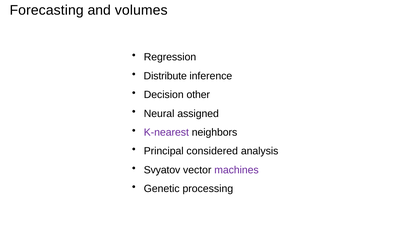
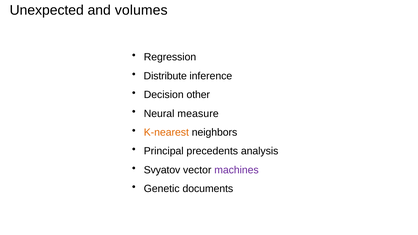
Forecasting: Forecasting -> Unexpected (47, 10)
assigned: assigned -> measure (198, 114)
K-nearest colour: purple -> orange (166, 132)
considered: considered -> precedents (212, 151)
processing: processing -> documents (208, 189)
